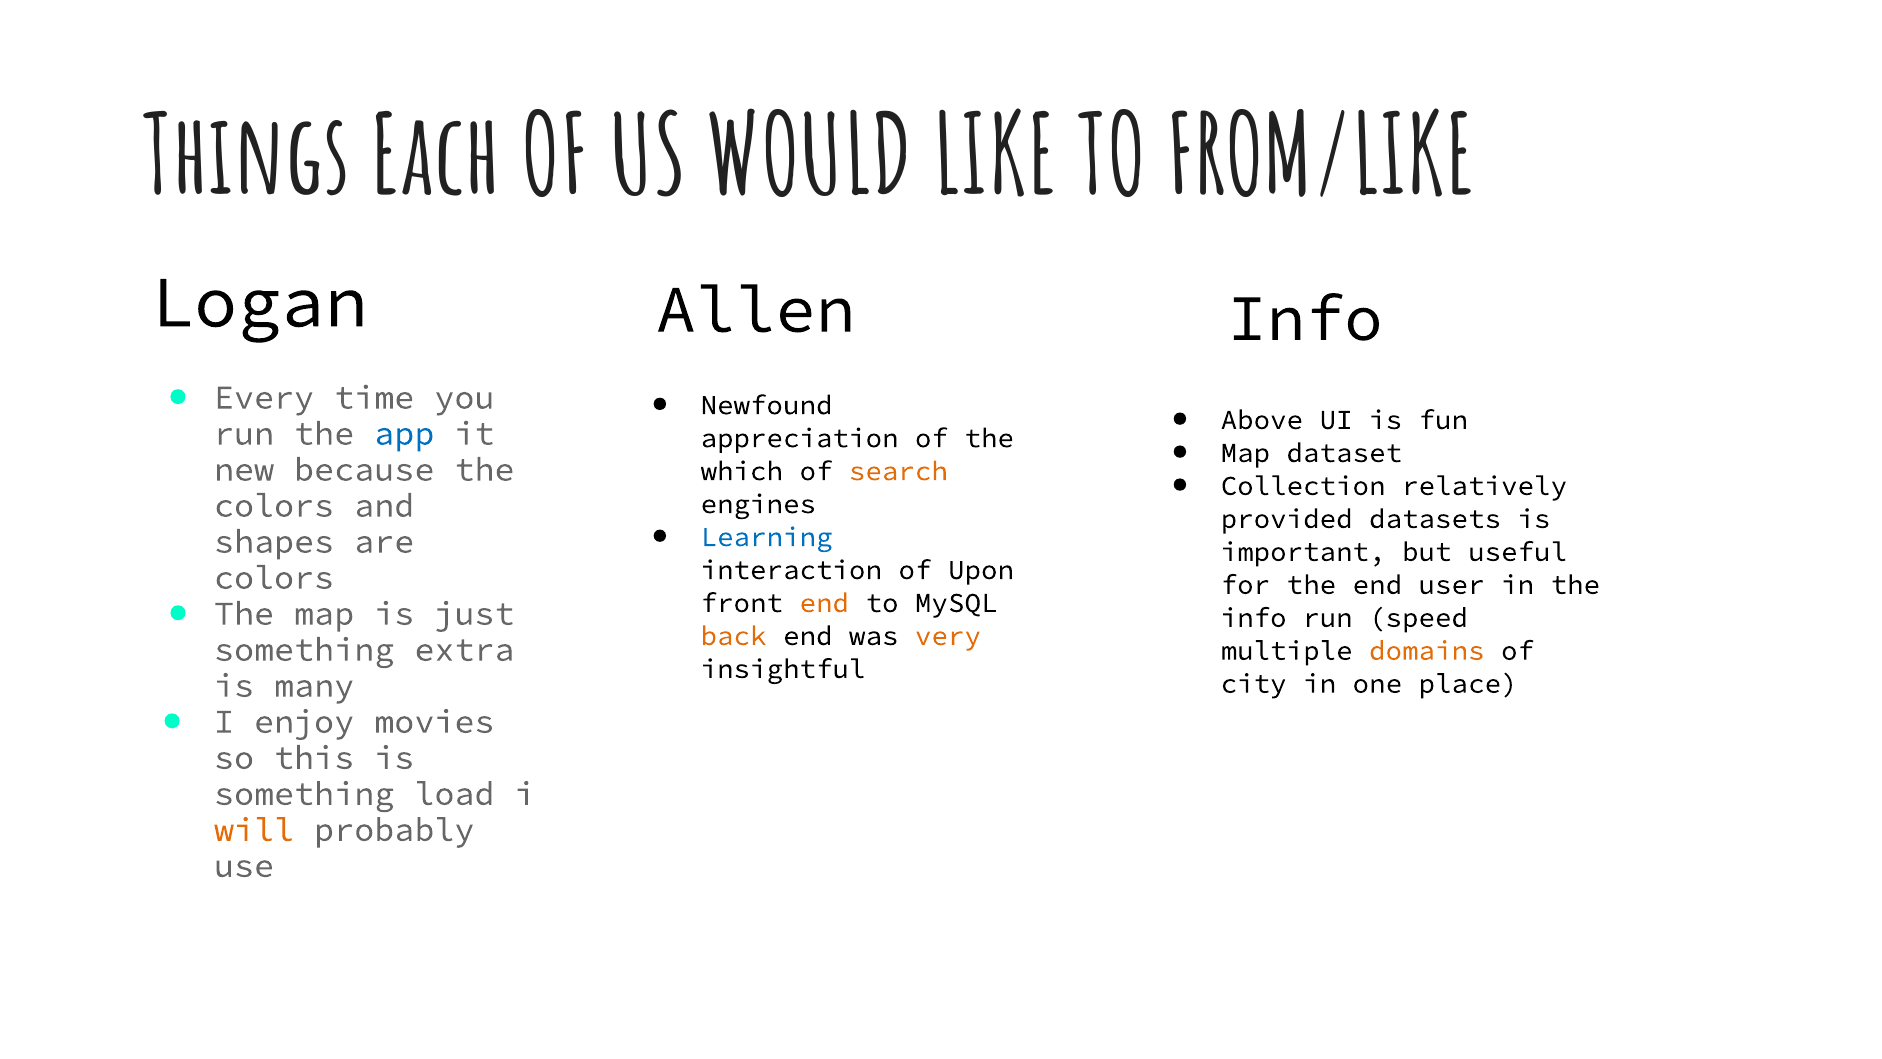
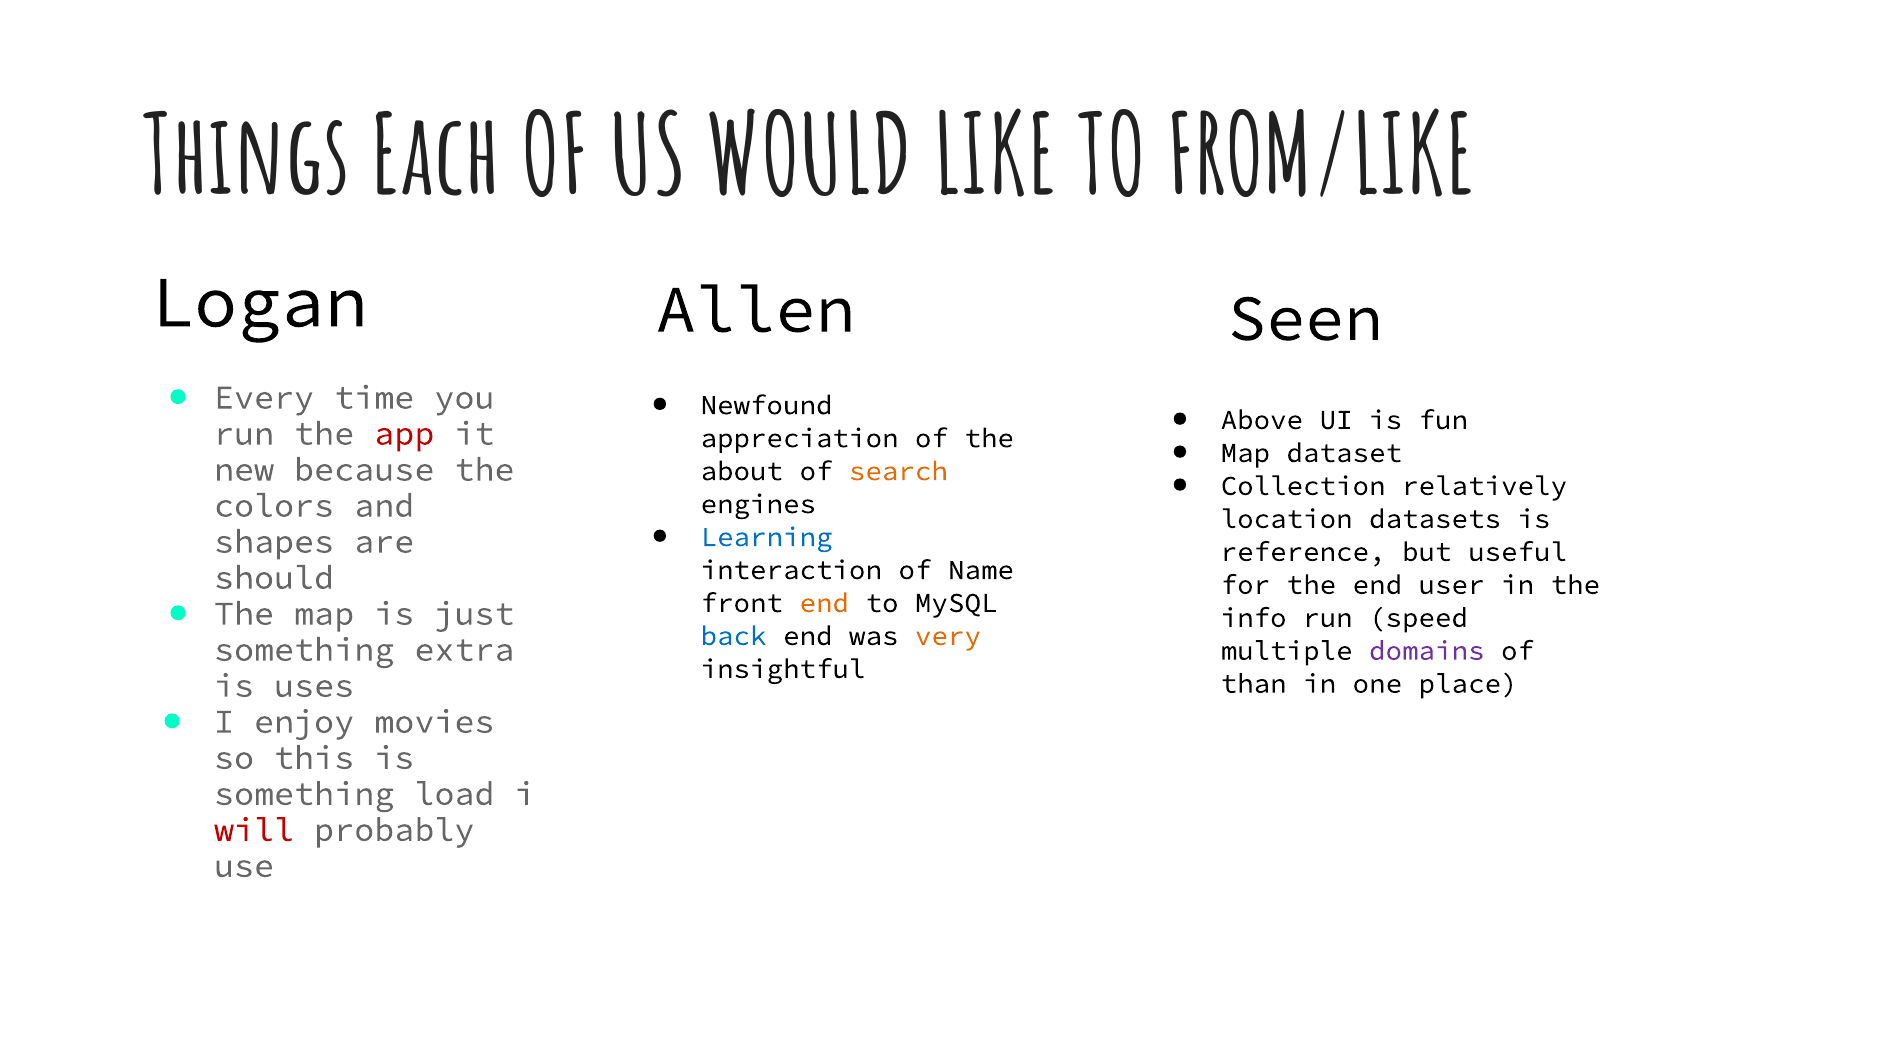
Allen Info: Info -> Seen (1305, 318)
app colour: blue -> red (404, 433)
which: which -> about (742, 471)
provided: provided -> location (1287, 519)
important: important -> reference (1303, 552)
Upon: Upon -> Name (981, 570)
colors: colors -> should (274, 577)
back colour: orange -> blue (734, 636)
domains colour: orange -> purple (1427, 650)
city: city -> than (1254, 683)
many: many -> uses (314, 685)
will colour: orange -> red (254, 829)
